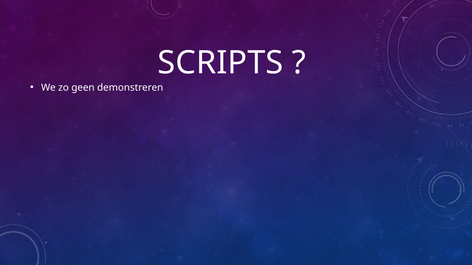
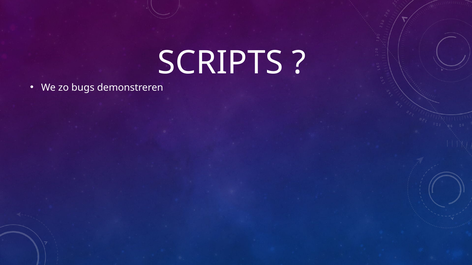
geen: geen -> bugs (83, 88)
